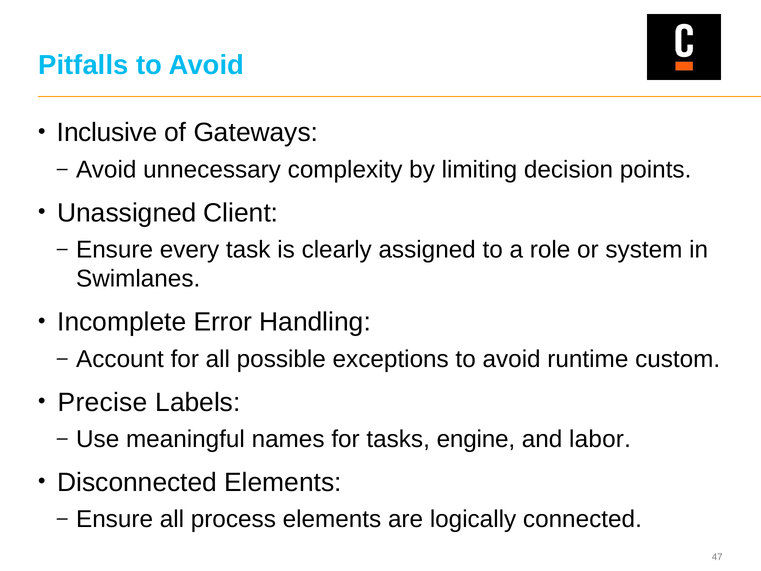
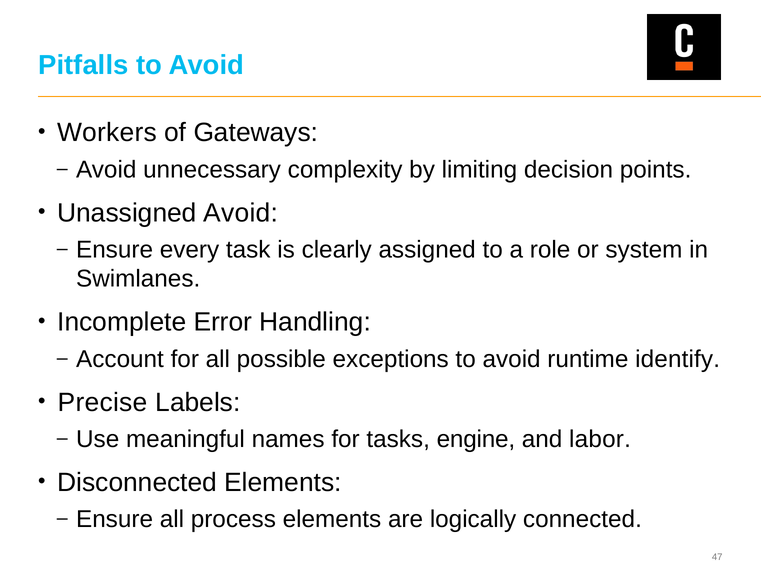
Inclusive: Inclusive -> Workers (107, 133)
Unassigned Client: Client -> Avoid (241, 213)
custom: custom -> identify (678, 359)
